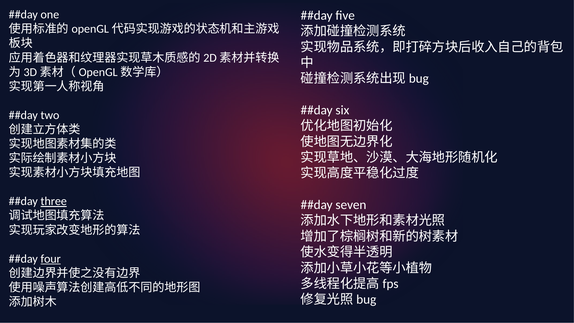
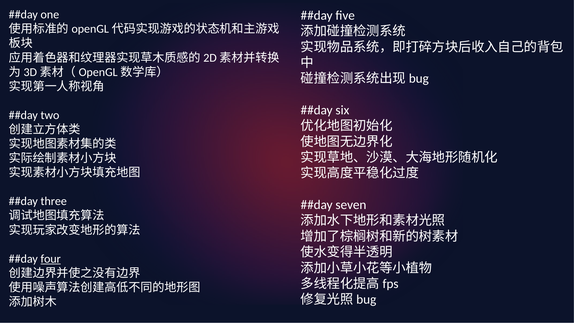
three underline: present -> none (54, 201)
